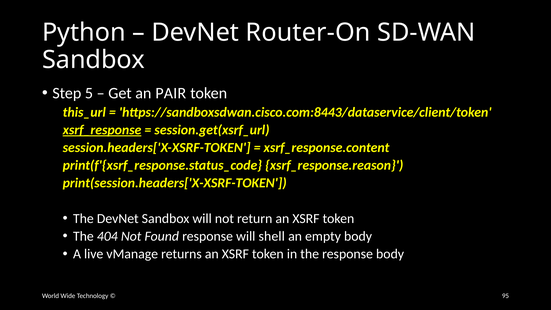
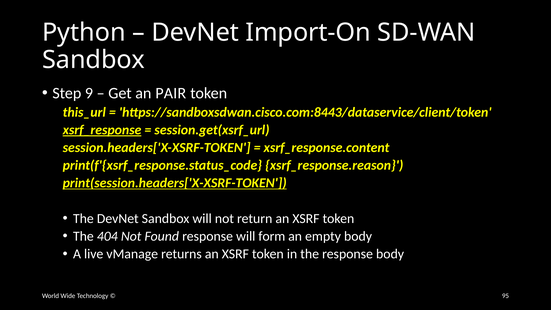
Router-On: Router-On -> Import-On (308, 33)
5: 5 -> 9 (89, 93)
print(session.headers['X-XSRF-TOKEN underline: none -> present (175, 183)
shell: shell -> form (272, 236)
